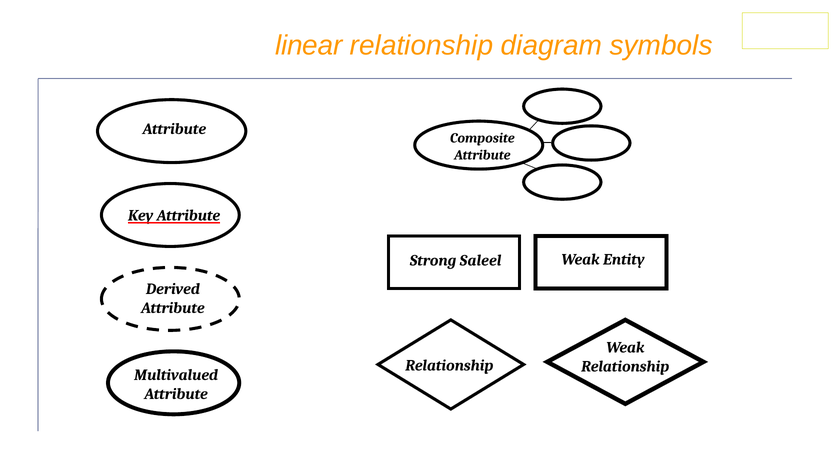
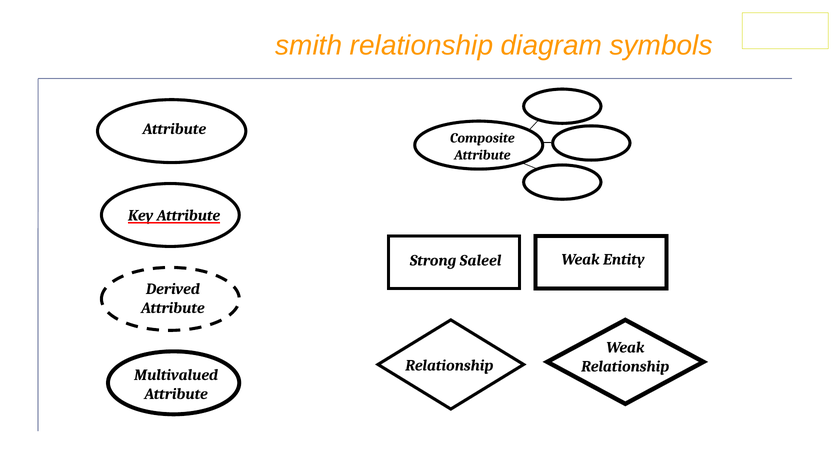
linear: linear -> smith (309, 46)
